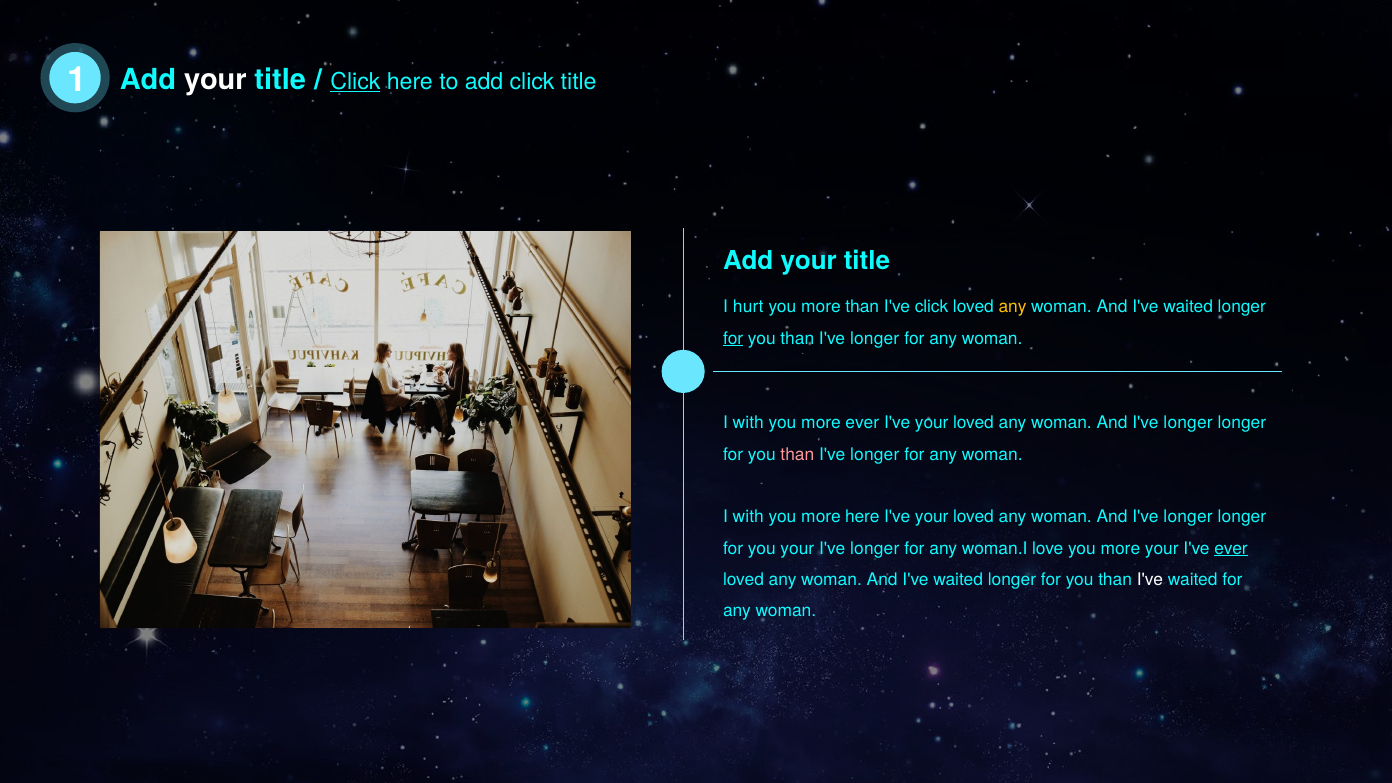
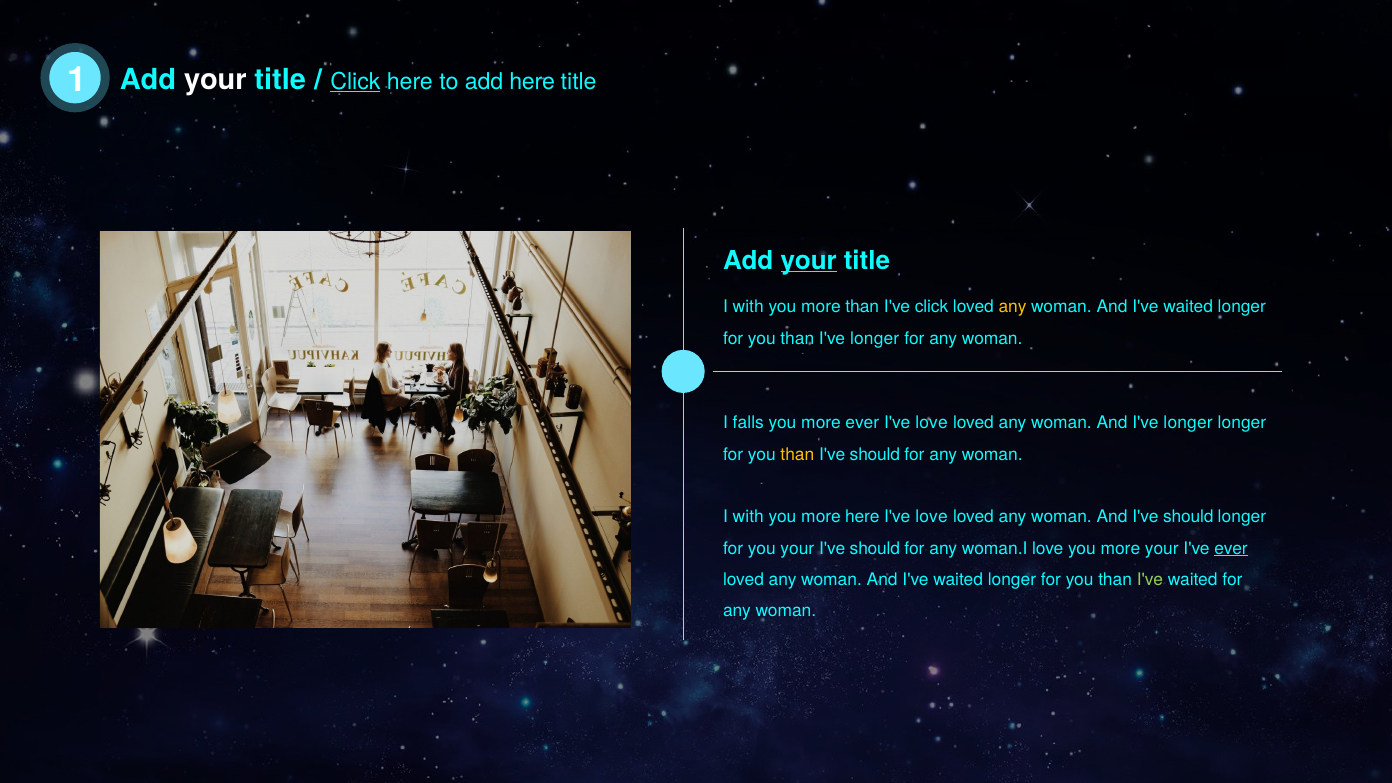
add click: click -> here (532, 81)
your underline: none -> present (809, 260)
hurt: hurt -> with (748, 307)
for underline: present -> none (733, 338)
with: with -> falls (748, 423)
your: your -> love (931, 423)
than colour: pink -> yellow (797, 454)
longer: longer -> should (875, 454)
your: your -> love (931, 517)
longer: longer -> should (1188, 517)
longer: longer -> should (875, 548)
I've colour: white -> light green (1150, 580)
